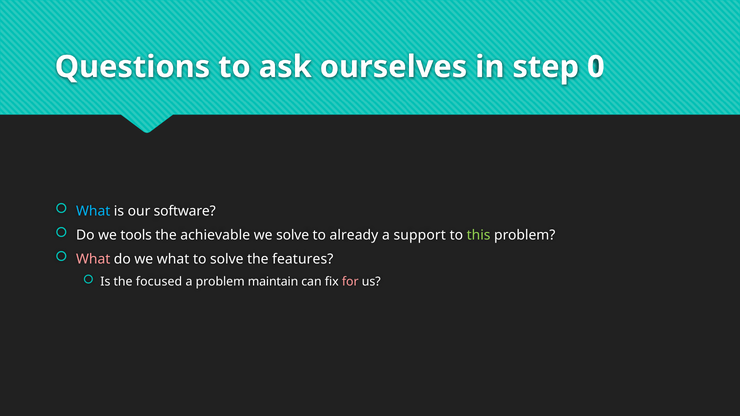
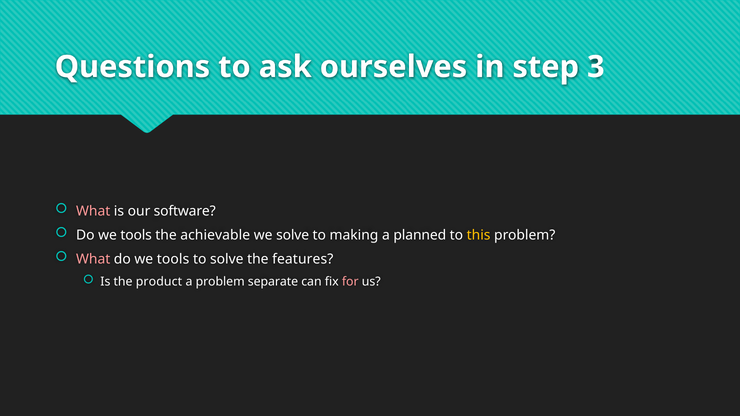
0: 0 -> 3 (596, 67)
What colour: light blue -> pink (93, 211)
already: already -> making (354, 235)
support: support -> planned (420, 235)
this colour: light green -> yellow (479, 235)
what: what -> tools (173, 259)
focused: focused -> product (159, 282)
maintain: maintain -> separate (273, 282)
